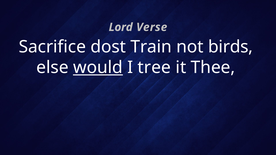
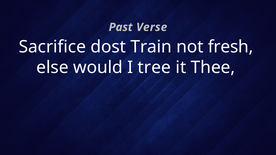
Lord: Lord -> Past (121, 27)
birds: birds -> fresh (231, 47)
would underline: present -> none (98, 68)
